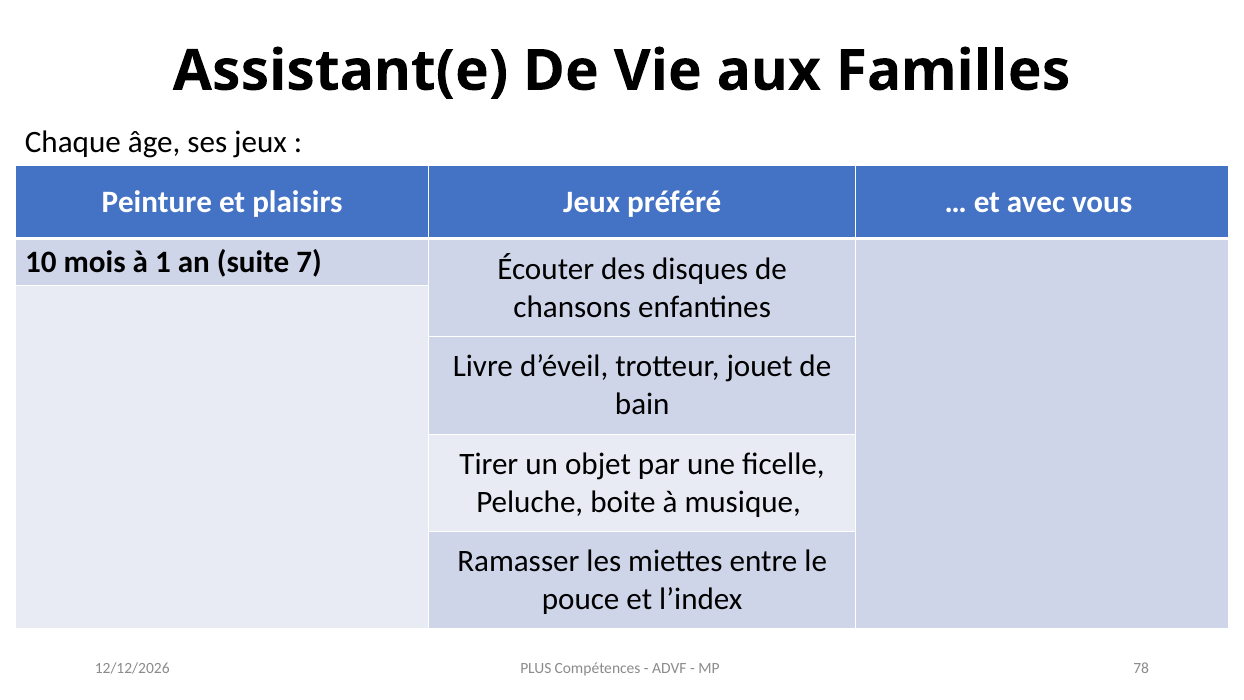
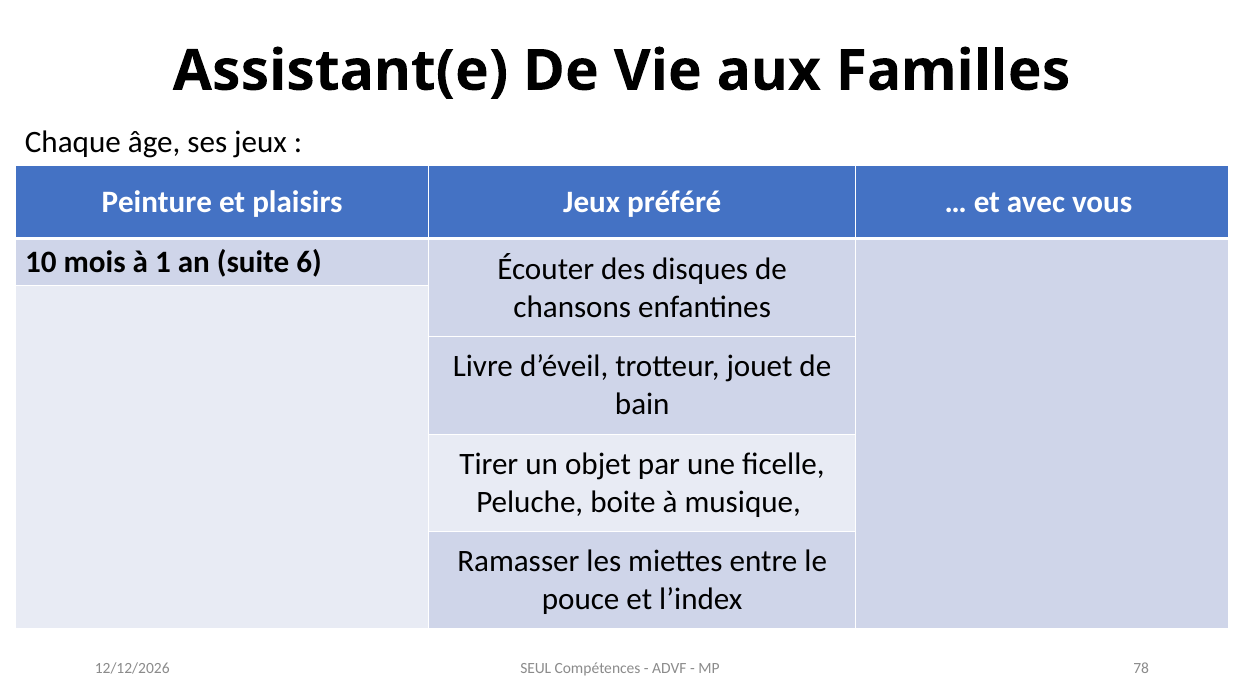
7: 7 -> 6 (309, 262)
PLUS: PLUS -> SEUL (536, 668)
